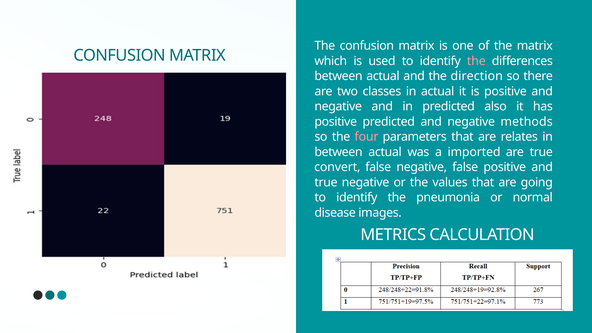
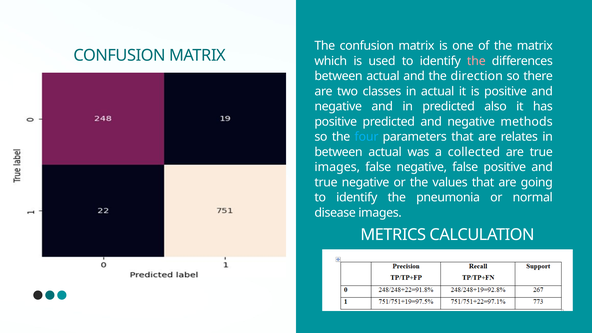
four colour: pink -> light blue (367, 137)
imported: imported -> collected (474, 152)
convert: convert -> images (337, 167)
